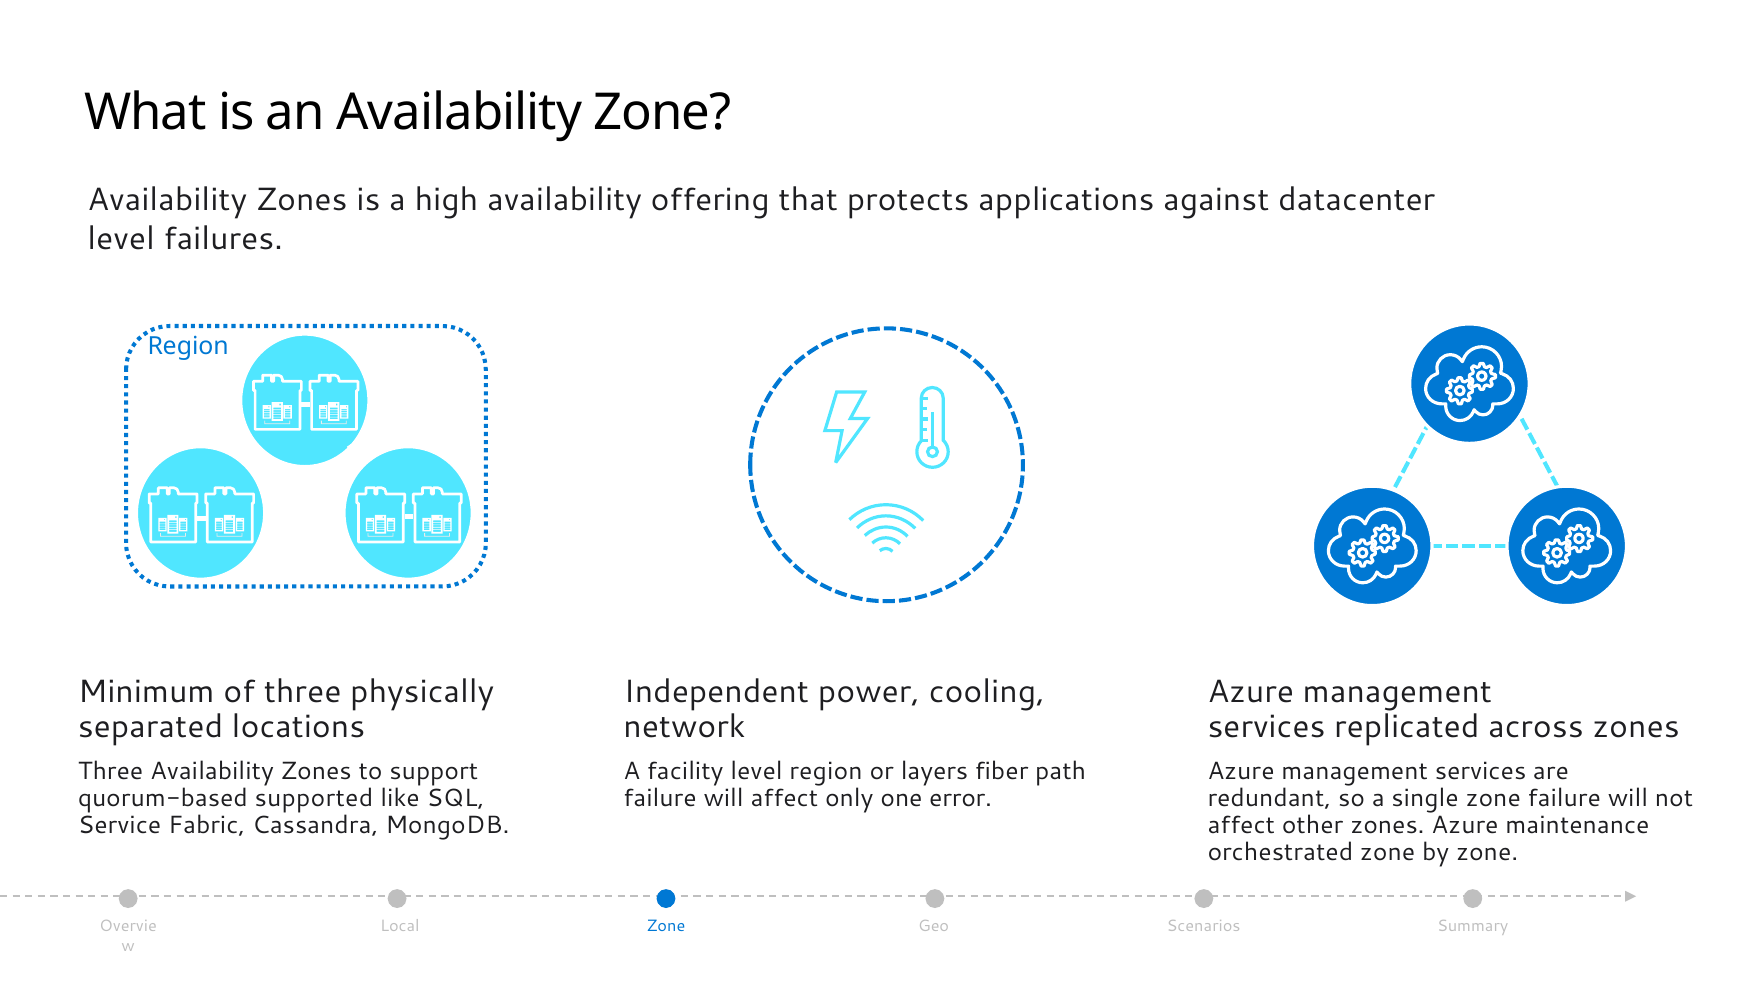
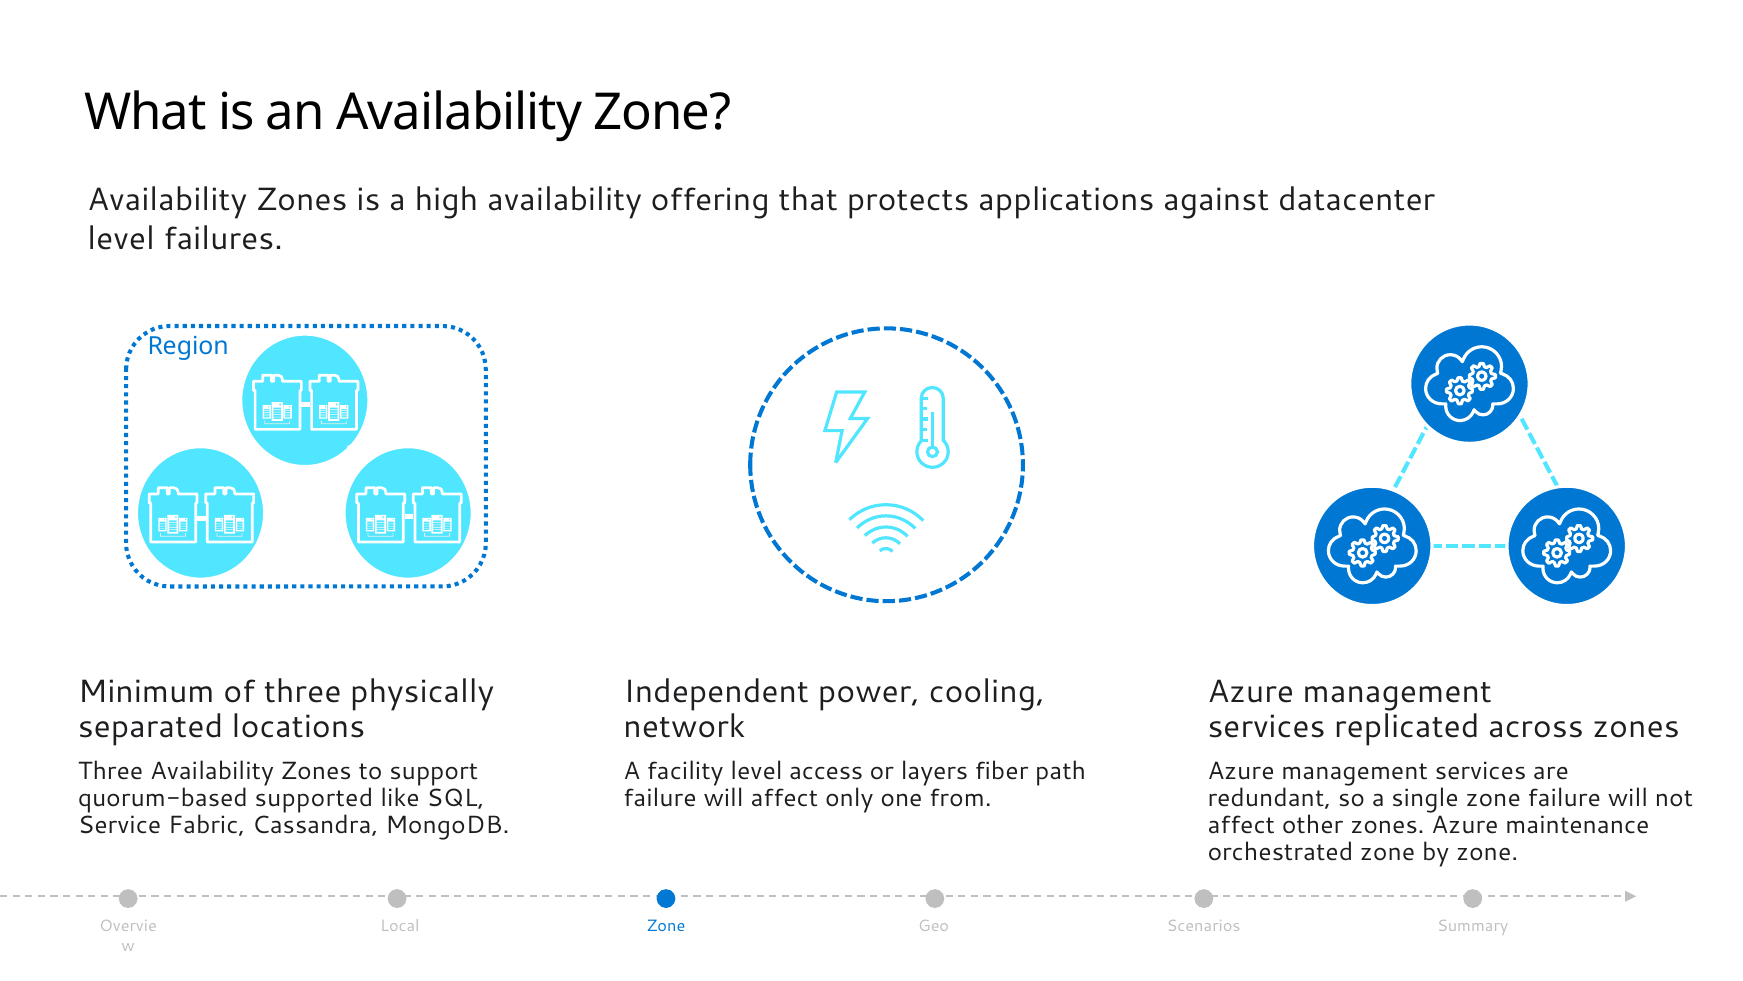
level region: region -> access (826, 771)
error: error -> from (961, 798)
